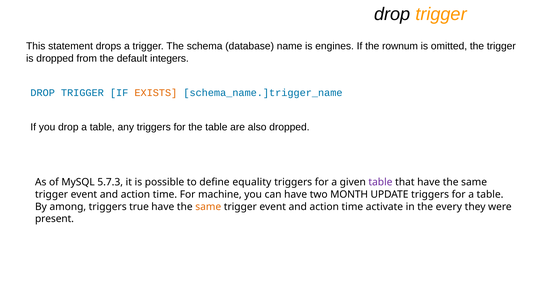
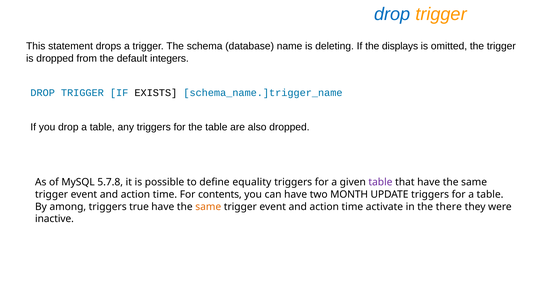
drop colour: black -> blue (392, 14)
engines: engines -> deleting (335, 46)
rownum: rownum -> displays (400, 46)
EXISTS colour: orange -> black (156, 93)
5.7.3: 5.7.3 -> 5.7.8 (110, 182)
machine: machine -> contents (220, 194)
every: every -> there (449, 207)
present: present -> inactive (54, 219)
